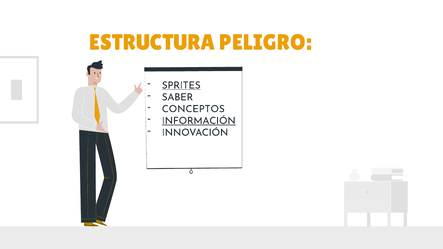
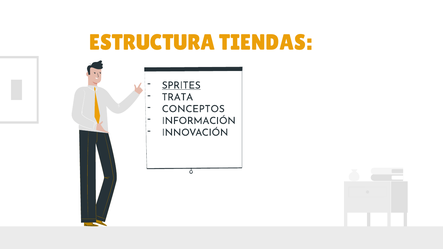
PELIGRO: PELIGRO -> TIENDAS (266, 43)
SABER: SABER -> TRATA (177, 97)
INFORMACIÓN underline: present -> none (199, 121)
